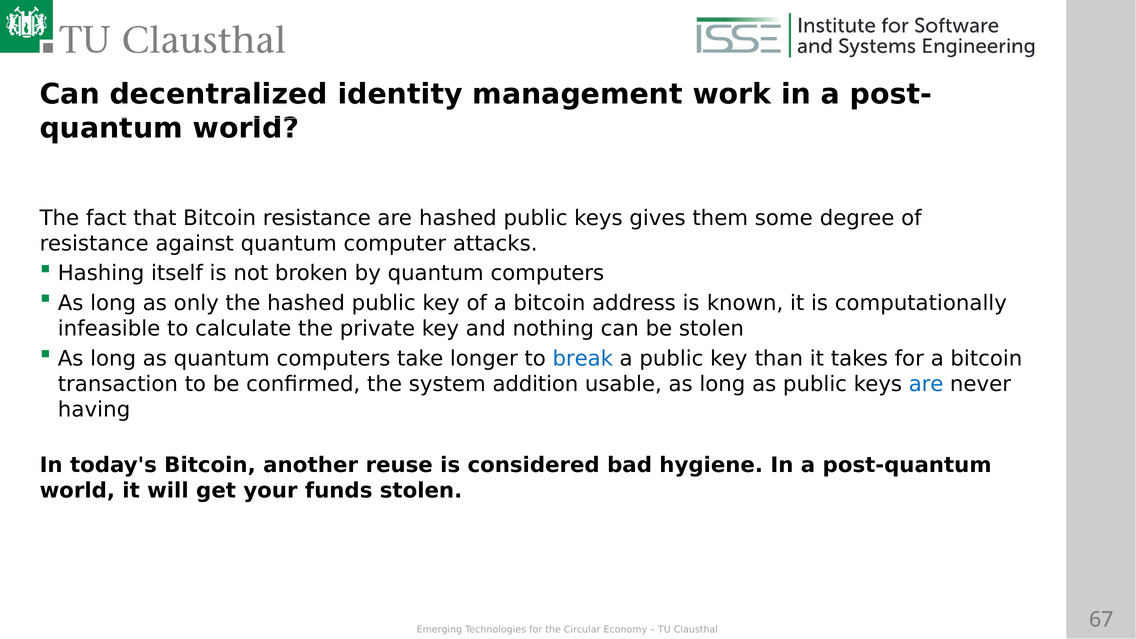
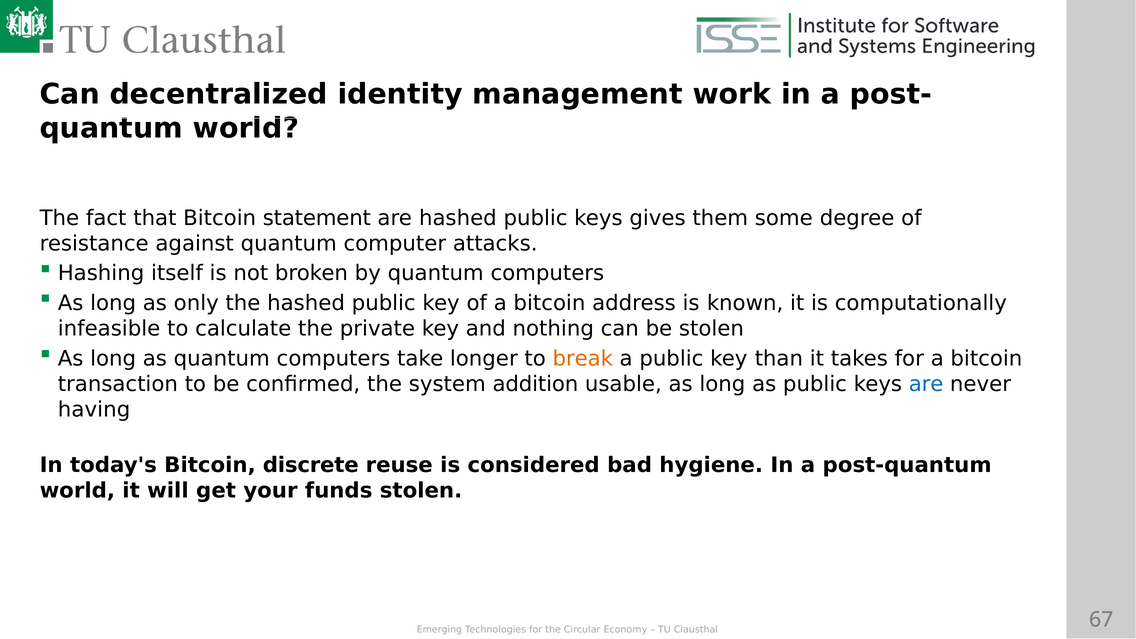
Bitcoin resistance: resistance -> statement (317, 218)
break colour: blue -> orange (583, 359)
another: another -> discrete (311, 465)
